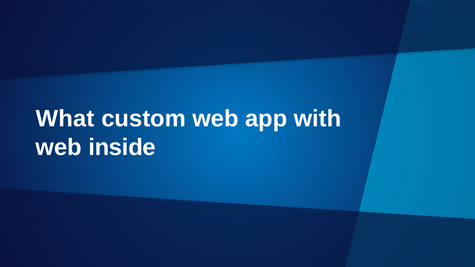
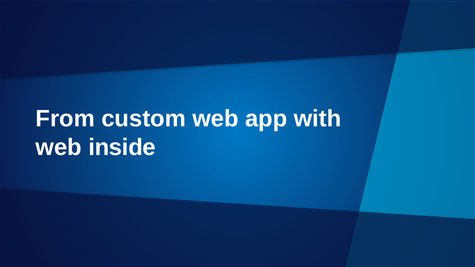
What: What -> From (65, 119)
